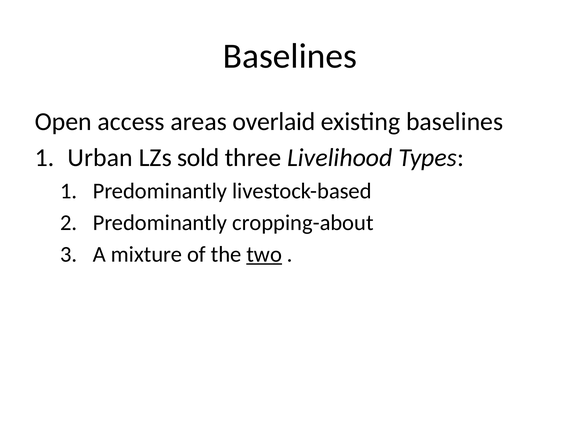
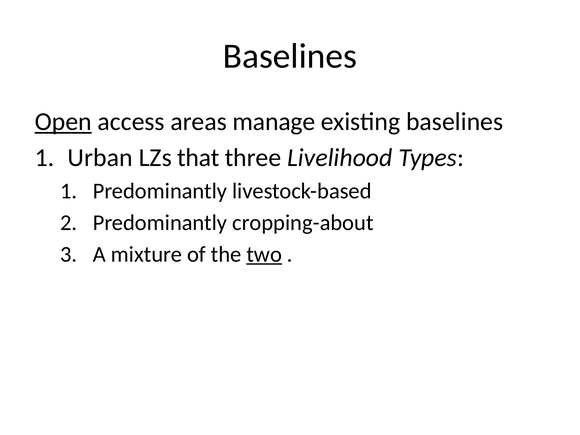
Open underline: none -> present (63, 122)
overlaid: overlaid -> manage (274, 122)
sold: sold -> that (198, 158)
